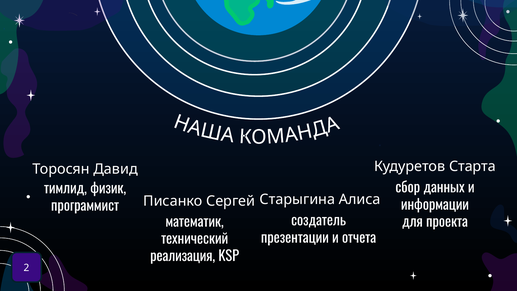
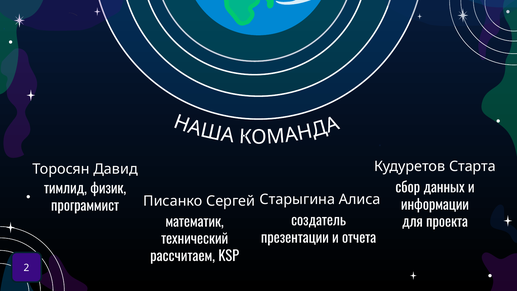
реализация: реализация -> рассчитаем (183, 256)
